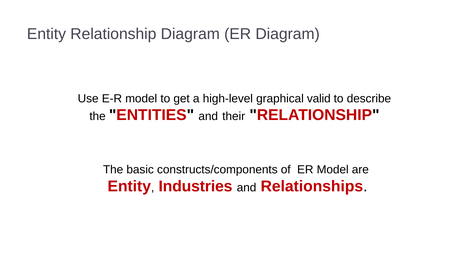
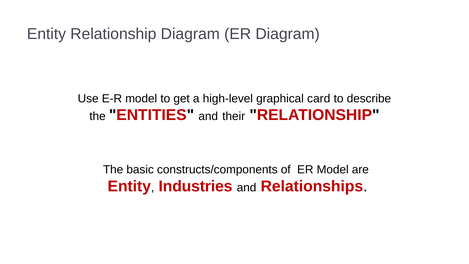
valid: valid -> card (319, 98)
